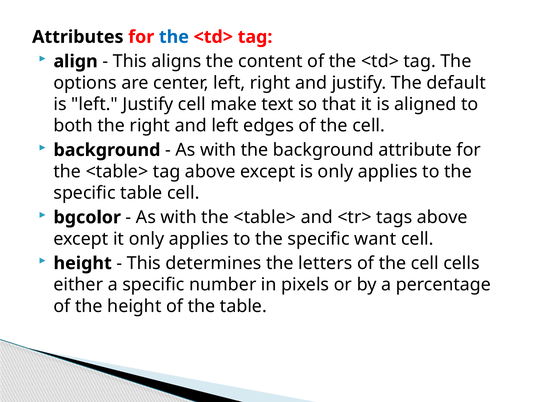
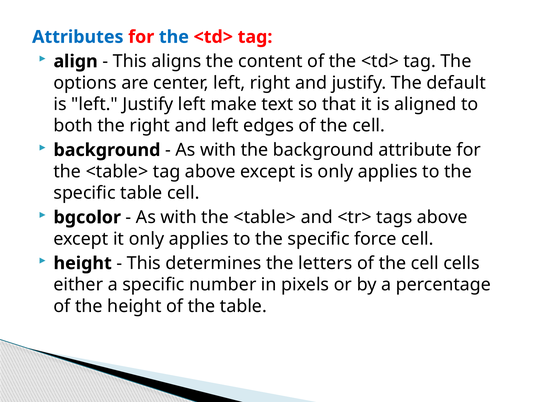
Attributes colour: black -> blue (78, 37)
Justify cell: cell -> left (192, 104)
want: want -> force (375, 239)
